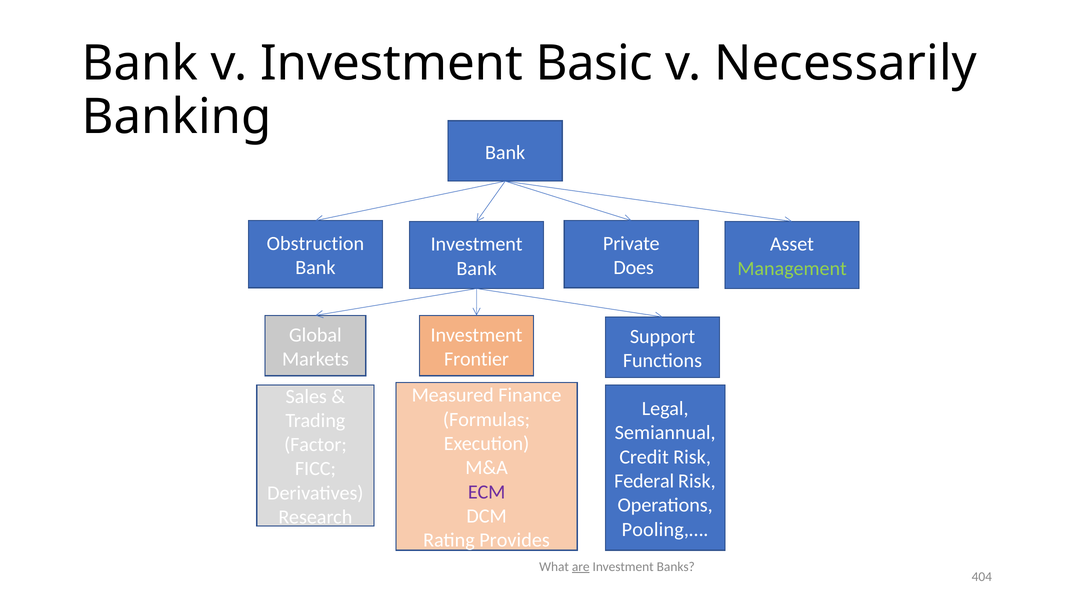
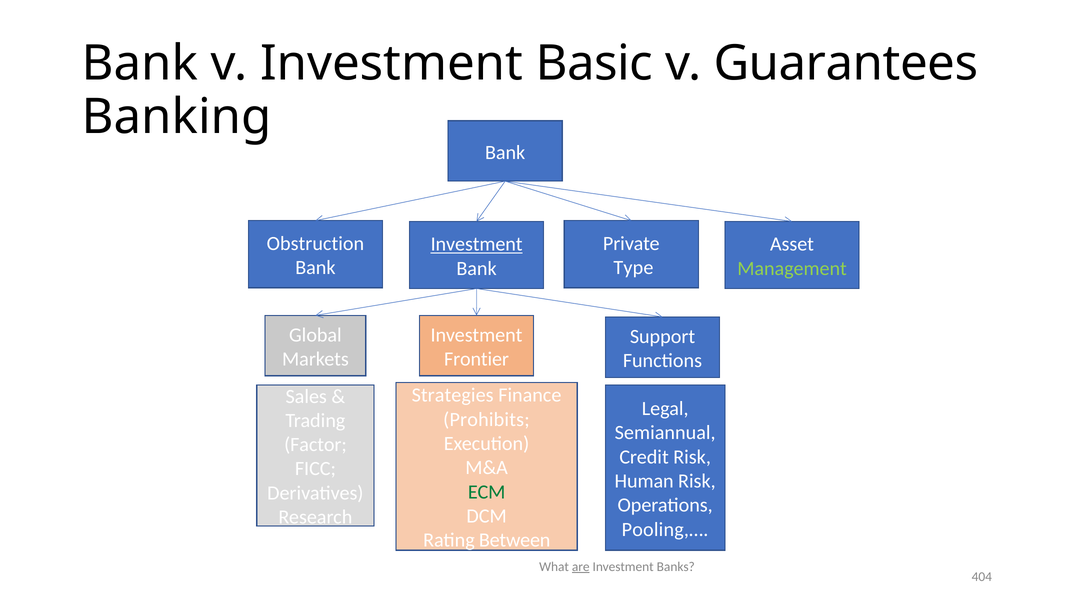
Necessarily: Necessarily -> Guarantees (846, 64)
Investment underline: none -> present (477, 244)
Does: Does -> Type (633, 268)
Measured: Measured -> Strategies (453, 395)
Formulas: Formulas -> Prohibits (486, 420)
Federal: Federal -> Human (644, 481)
ECM colour: purple -> green (487, 492)
Provides: Provides -> Between (515, 540)
